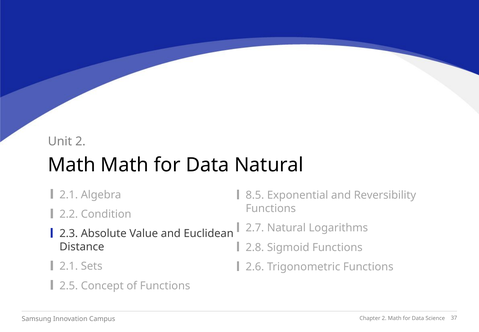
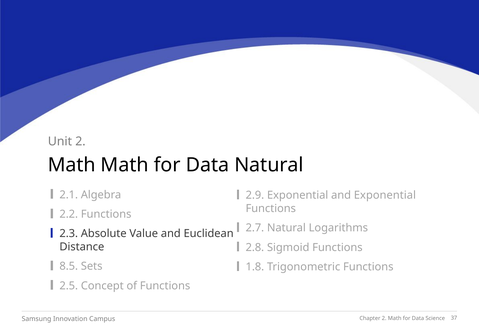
8.5: 8.5 -> 2.9 (255, 195)
and Reversibility: Reversibility -> Exponential (385, 195)
2.2 Condition: Condition -> Functions (106, 214)
2.1: 2.1 -> 8.5 (69, 266)
2.6: 2.6 -> 1.8 (255, 267)
